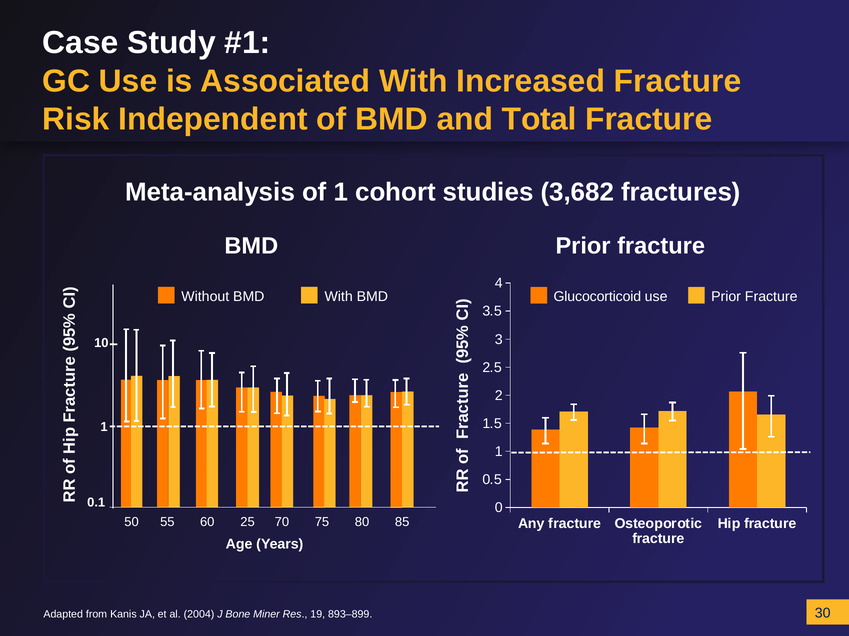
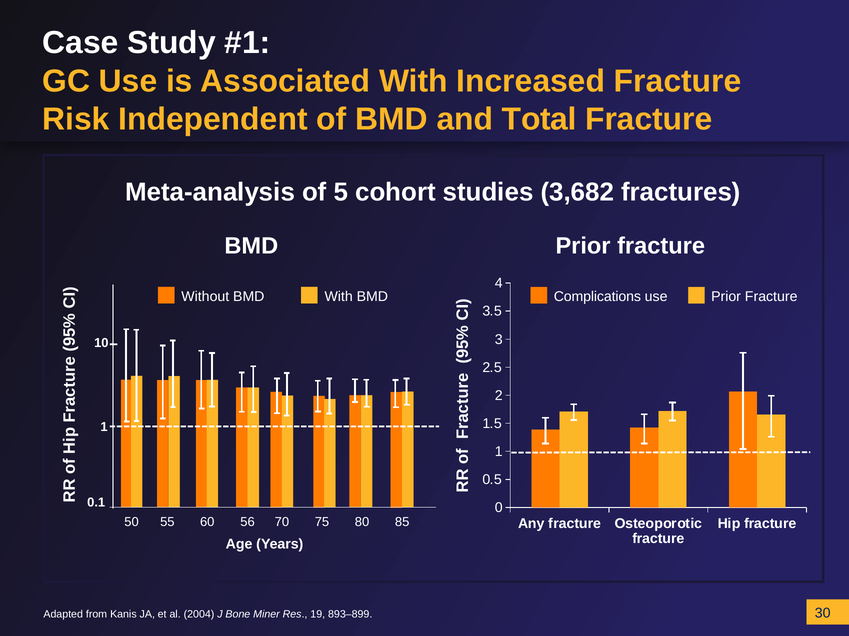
of 1: 1 -> 5 (341, 192)
Glucocorticoid: Glucocorticoid -> Complications (597, 297)
25: 25 -> 56 (248, 522)
